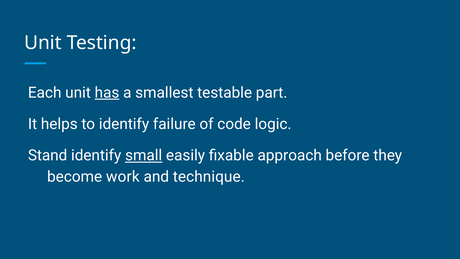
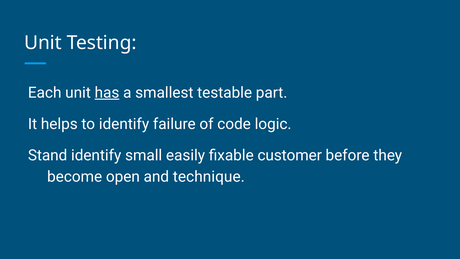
small underline: present -> none (144, 155)
approach: approach -> customer (290, 155)
work: work -> open (123, 176)
